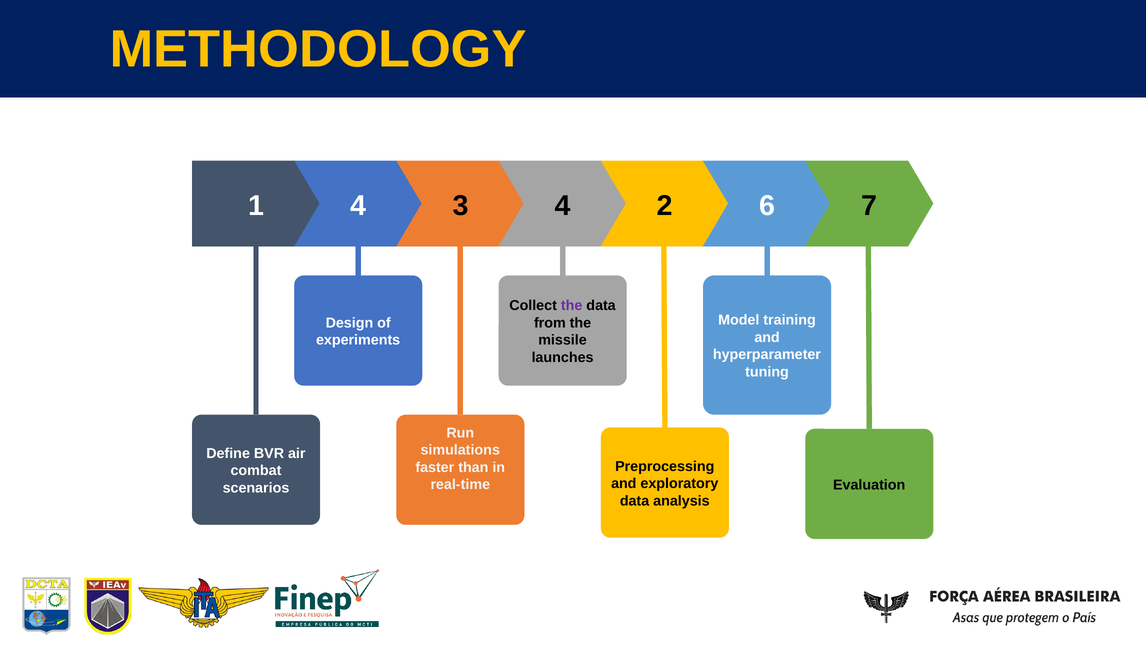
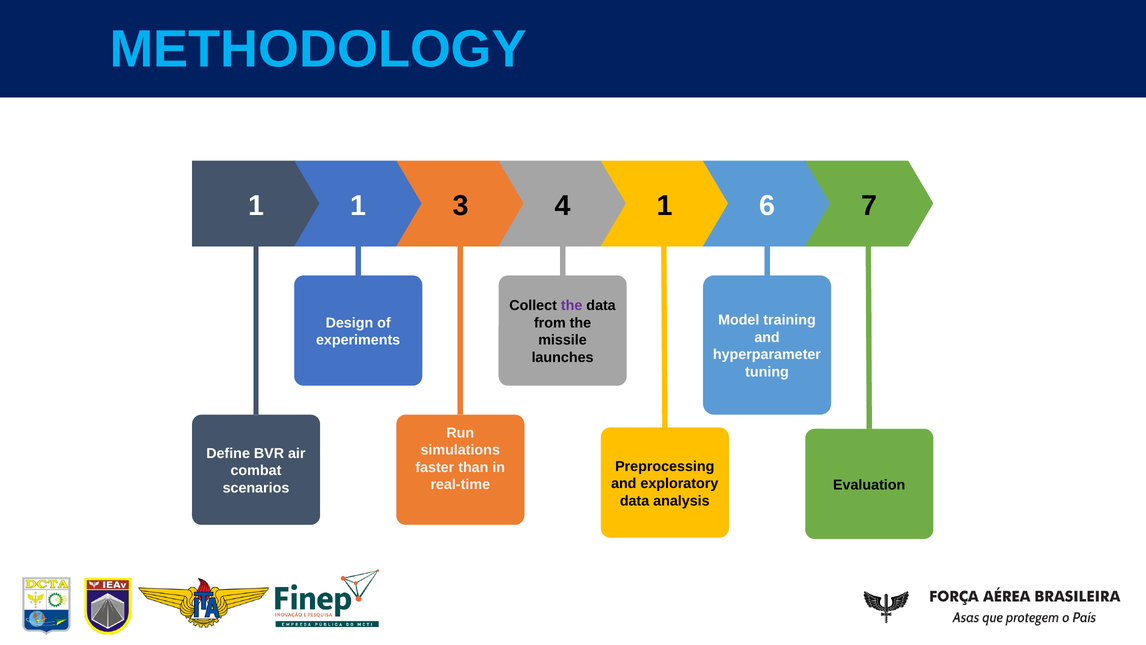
METHODOLOGY colour: yellow -> light blue (318, 49)
1 4: 4 -> 1 (358, 205)
4 2: 2 -> 1 (665, 205)
